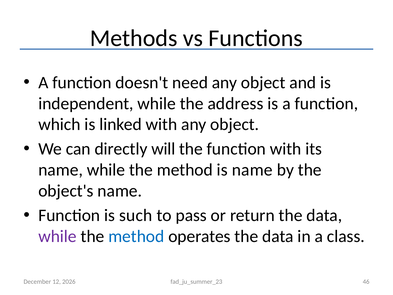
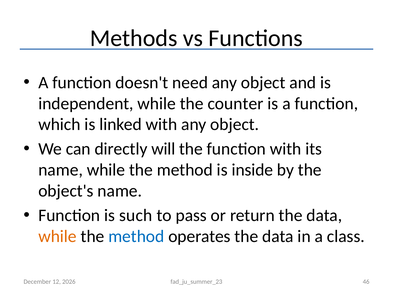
address: address -> counter (235, 103)
is name: name -> inside (252, 170)
while colour: purple -> orange (57, 236)
